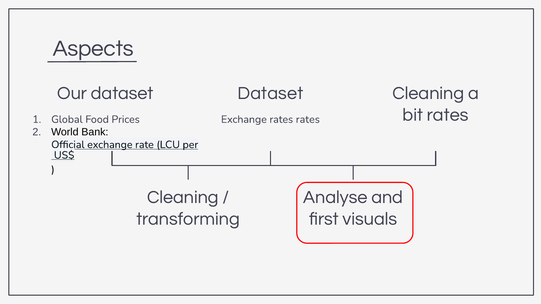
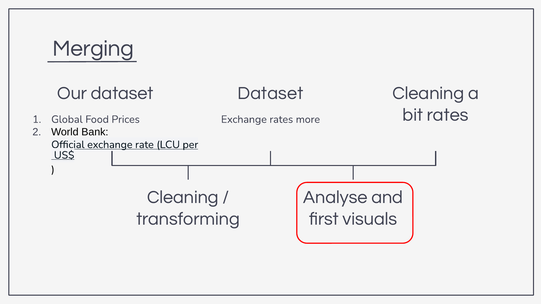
Aspects: Aspects -> Merging (93, 48)
rates rates: rates -> more (308, 119)
